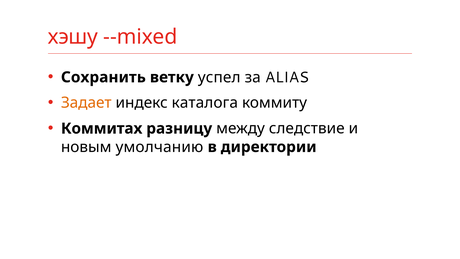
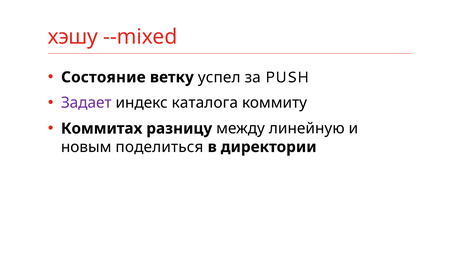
Сохранить: Сохранить -> Состояние (103, 77)
ALIAS: ALIAS -> PUSH (287, 77)
Задает colour: orange -> purple (86, 103)
следствие: следствие -> линейную (307, 128)
умолчанию: умолчанию -> поделиться (159, 147)
